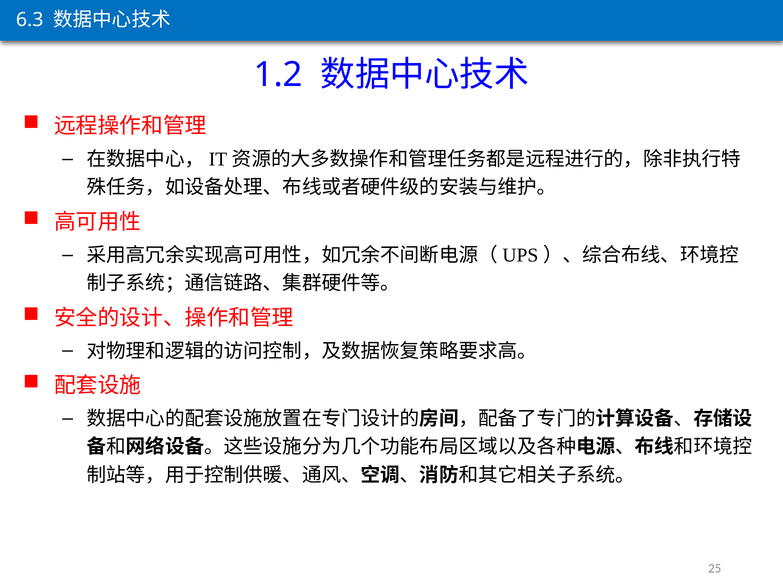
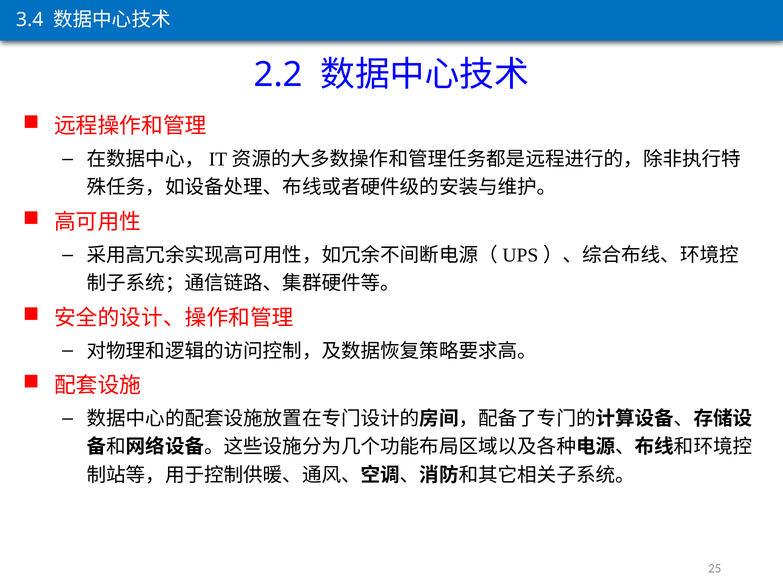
6.3: 6.3 -> 3.4 (30, 20)
1.2: 1.2 -> 2.2 (278, 75)
